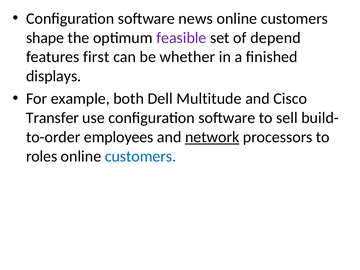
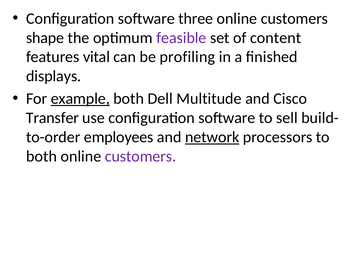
news: news -> three (196, 19)
depend: depend -> content (276, 38)
first: first -> vital (96, 57)
whether: whether -> profiling (187, 57)
example underline: none -> present (80, 99)
roles: roles -> both (42, 156)
customers colour: blue -> purple (141, 156)
